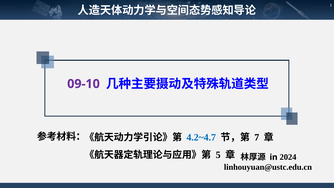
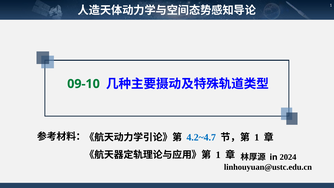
09-10 colour: purple -> green (84, 84)
7: 7 -> 1 (257, 137)
5: 5 -> 1 (218, 155)
